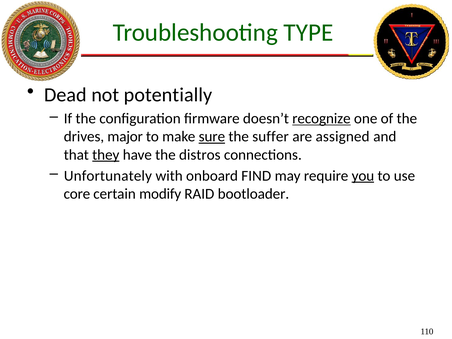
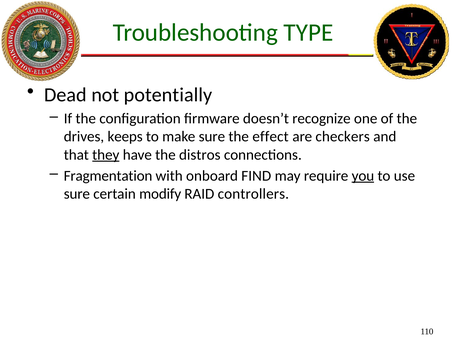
recognize underline: present -> none (321, 119)
major: major -> keeps (125, 137)
sure underline: present -> none (212, 137)
suffer: suffer -> effect (271, 137)
assigned: assigned -> checkers (343, 137)
Unfortunately: Unfortunately -> Fragmentation (108, 176)
core: core -> sure (77, 194)
bootloader: bootloader -> controllers (253, 194)
